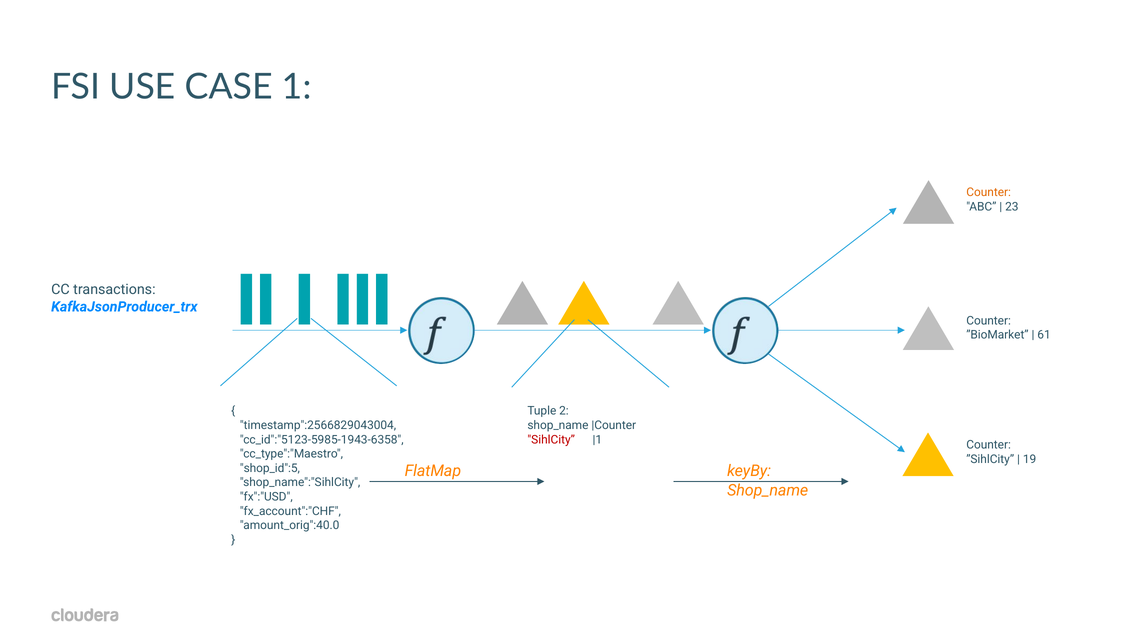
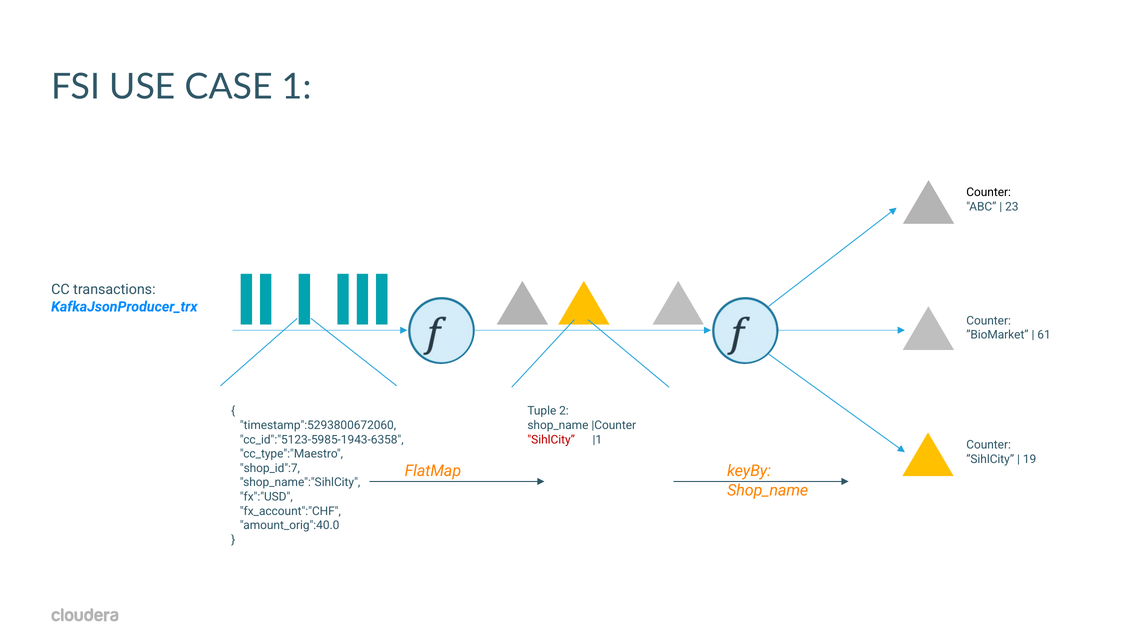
Counter colour: orange -> black (989, 192)
timestamp":2566829043004: timestamp":2566829043004 -> timestamp":5293800672060 (318, 425)
shop_id":5: shop_id":5 -> shop_id":7 (270, 468)
